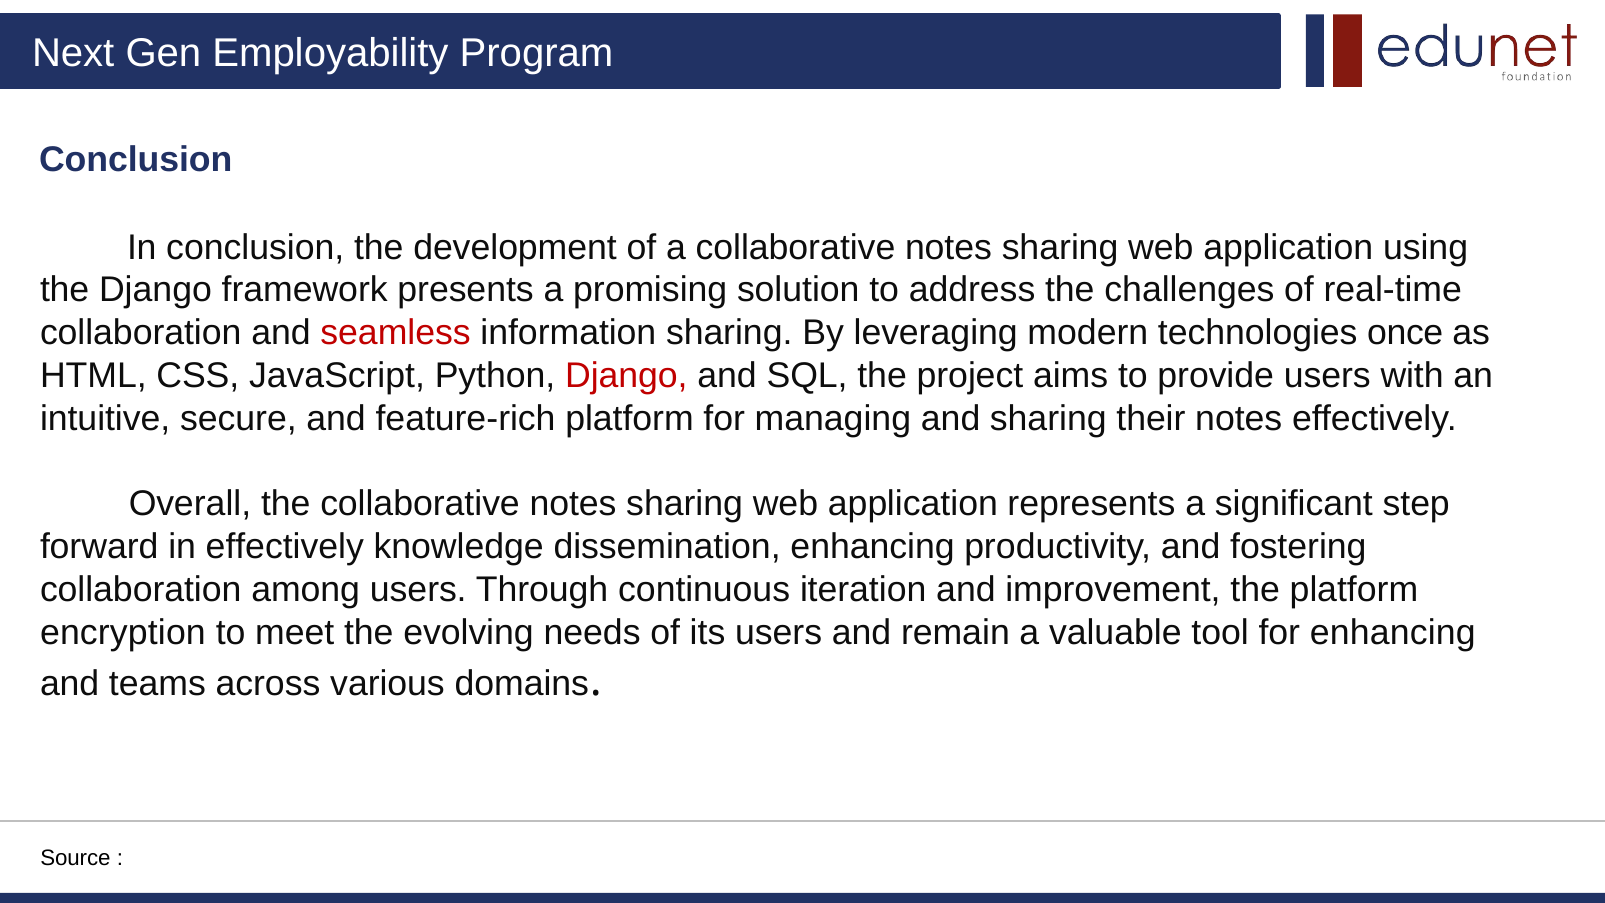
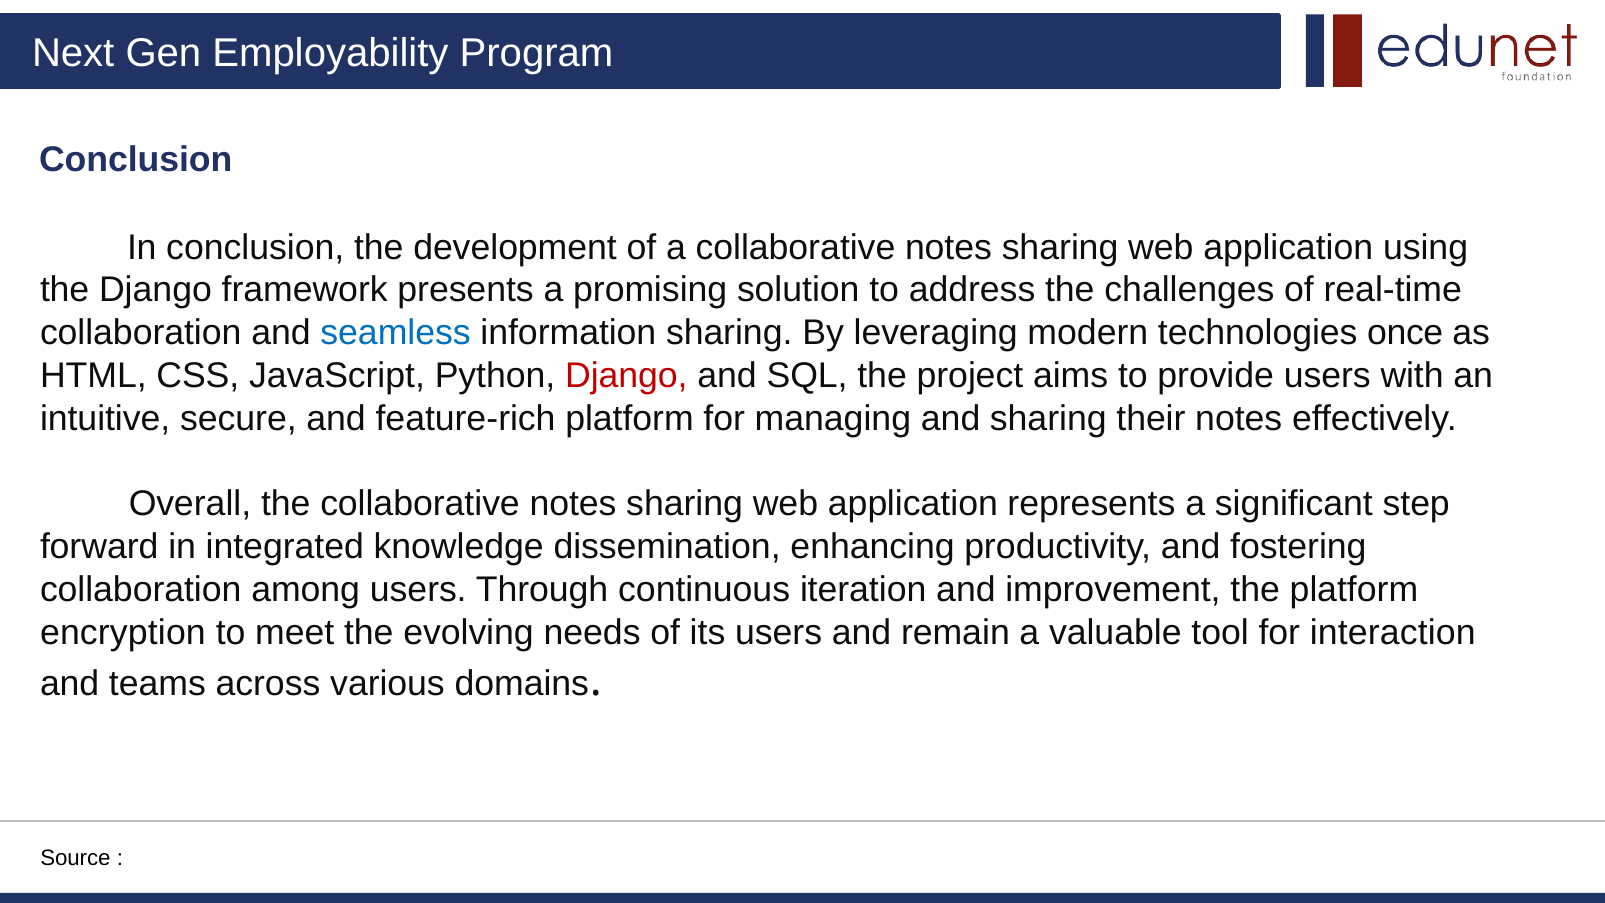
seamless colour: red -> blue (396, 333)
in effectively: effectively -> integrated (285, 547)
for enhancing: enhancing -> interaction (1393, 632)
